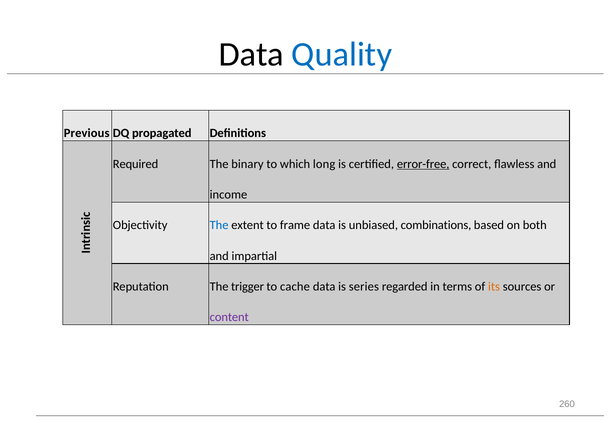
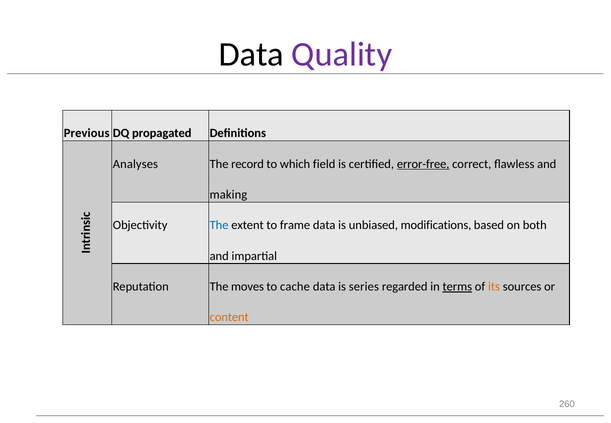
Quality colour: blue -> purple (342, 55)
Required: Required -> Analyses (135, 164)
binary: binary -> record (248, 164)
long: long -> field (324, 164)
income: income -> making (228, 195)
combinations: combinations -> modifications (436, 225)
trigger: trigger -> moves (248, 287)
terms underline: none -> present (457, 287)
content colour: purple -> orange (229, 317)
